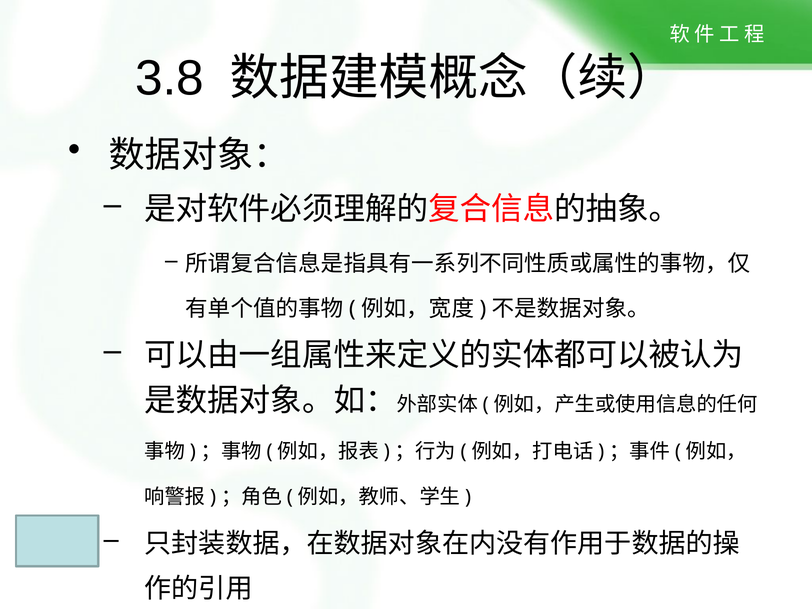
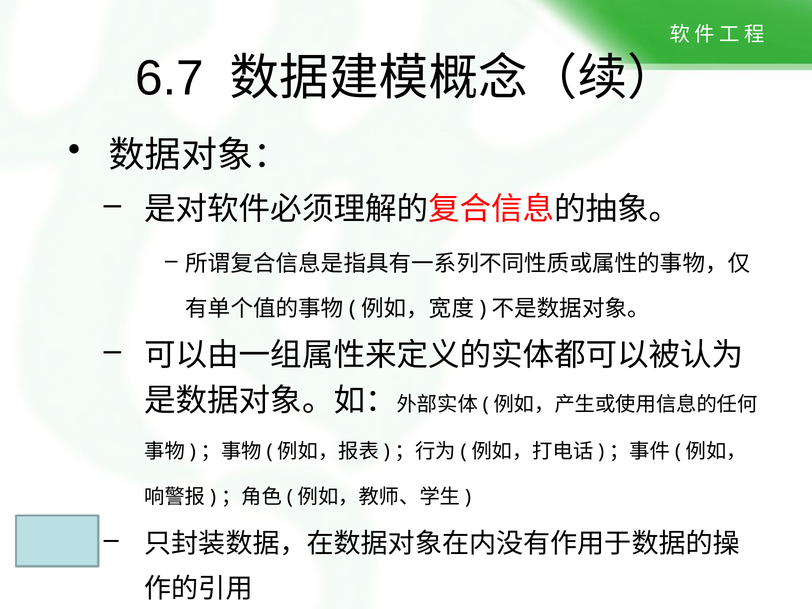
3.8: 3.8 -> 6.7 (170, 79)
